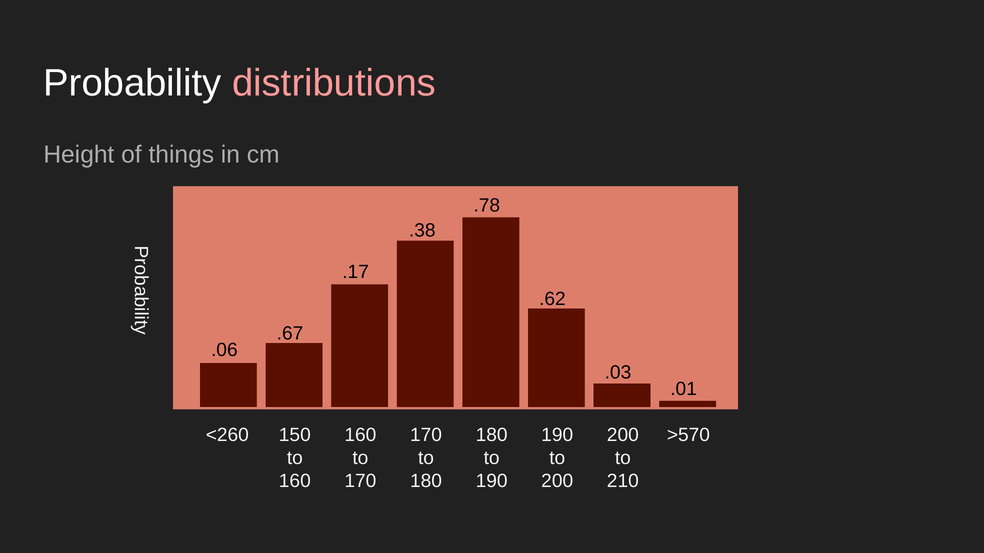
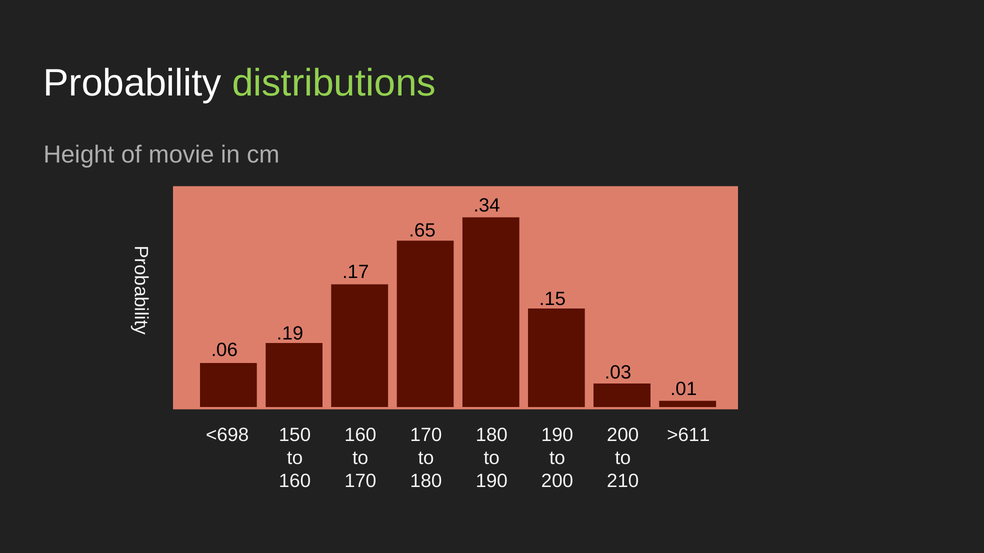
distributions colour: pink -> light green (334, 83)
things: things -> movie (181, 155)
.78: .78 -> .34 (487, 206)
.38: .38 -> .65 (422, 230)
.62: .62 -> .15 (552, 299)
.67: .67 -> .19 (290, 334)
<260: <260 -> <698 (227, 436)
>570: >570 -> >611 (688, 436)
